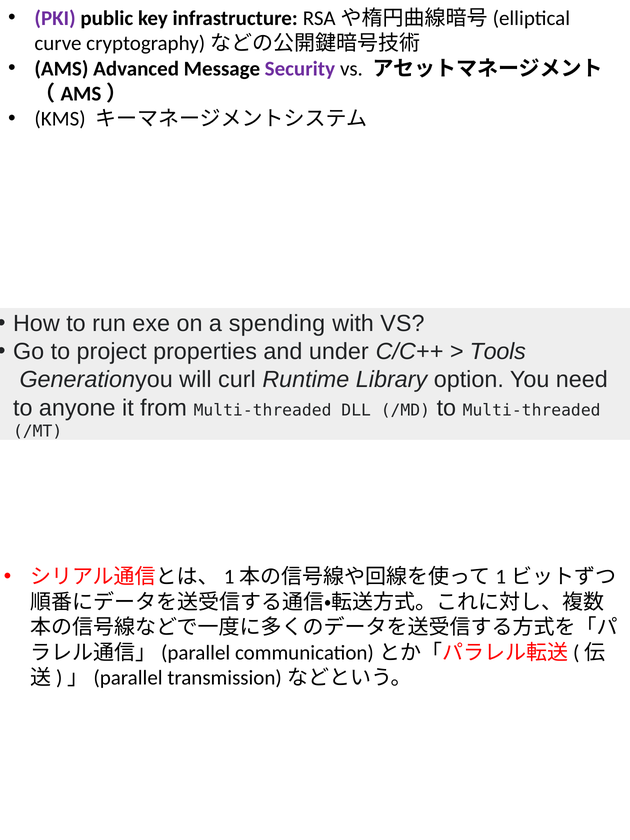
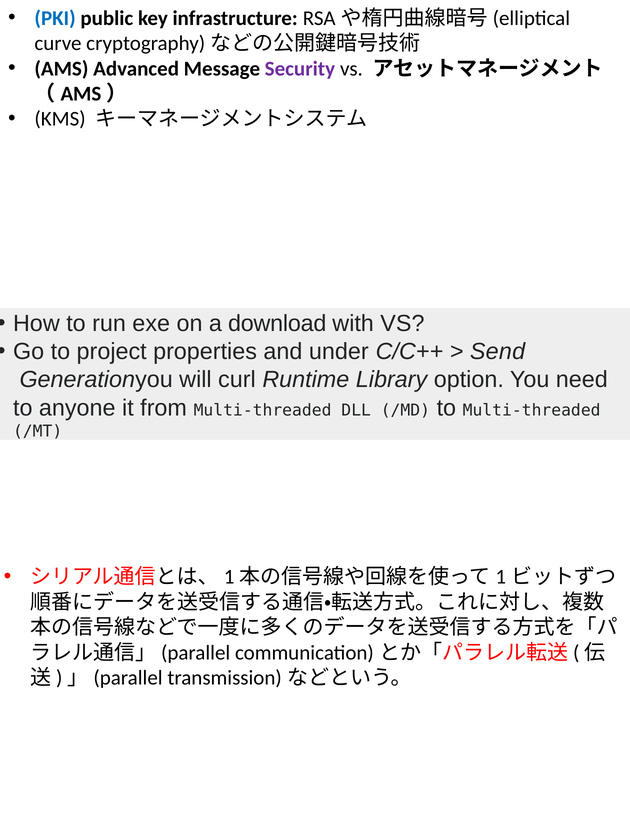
PKI colour: purple -> blue (55, 18)
spending: spending -> download (277, 324)
Tools: Tools -> Send (498, 352)
